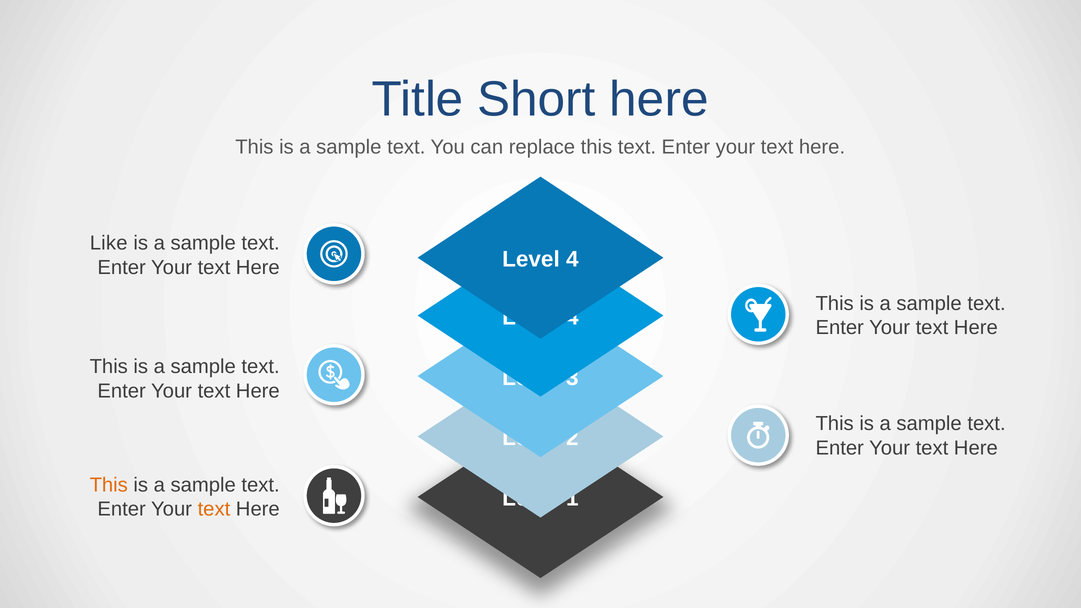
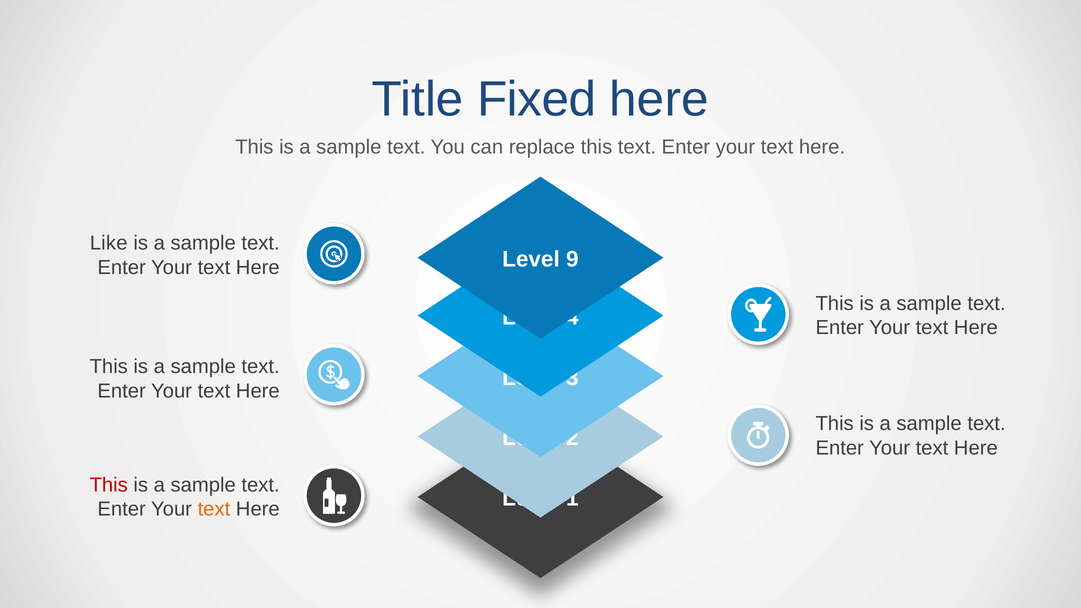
Short: Short -> Fixed (537, 100)
4: 4 -> 9 (572, 259)
This colour: orange -> red (109, 485)
